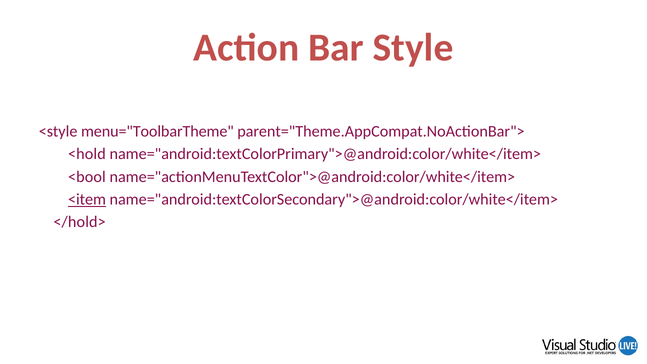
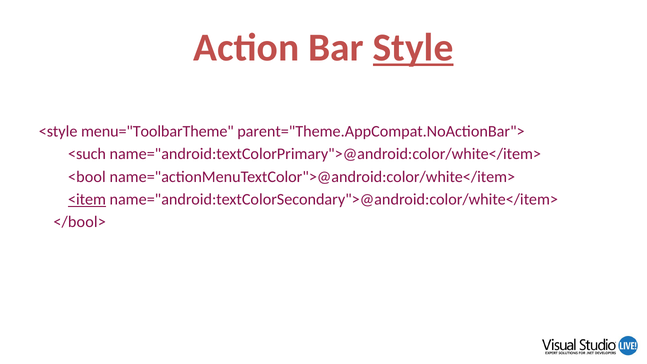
Style underline: none -> present (413, 48)
<hold: <hold -> <such (87, 154)
</hold>: </hold> -> </bool> (80, 222)
